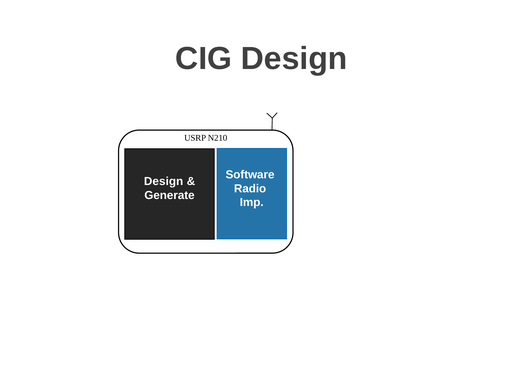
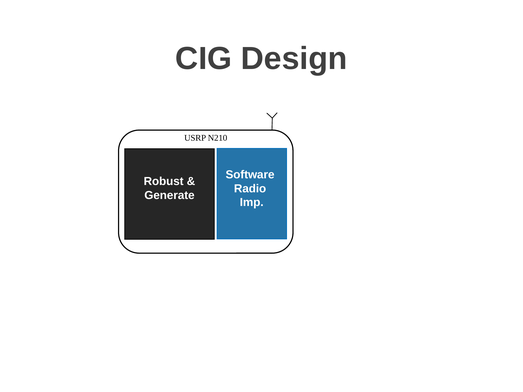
Design: Design -> Robust (164, 182)
